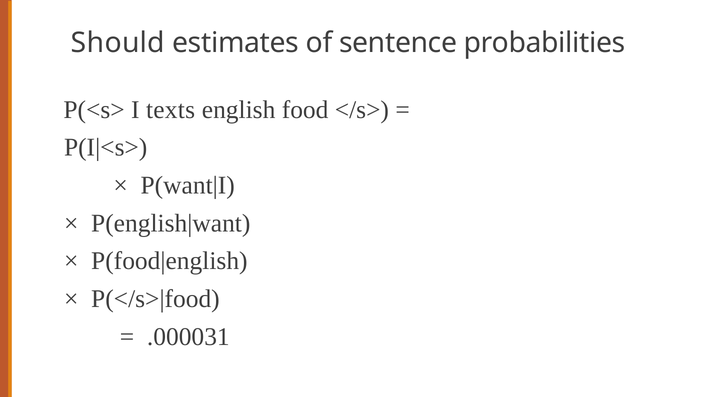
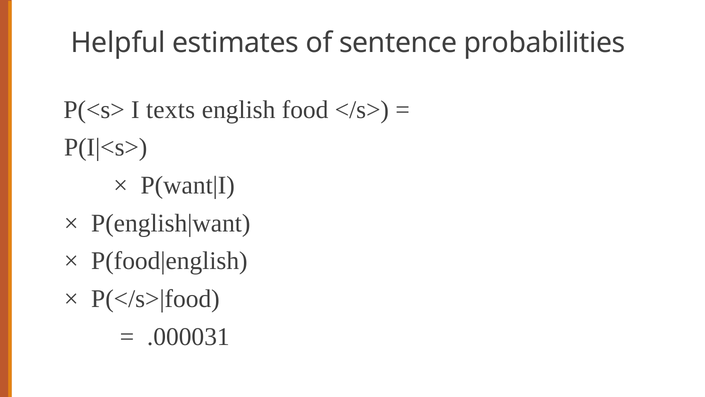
Should: Should -> Helpful (118, 43)
